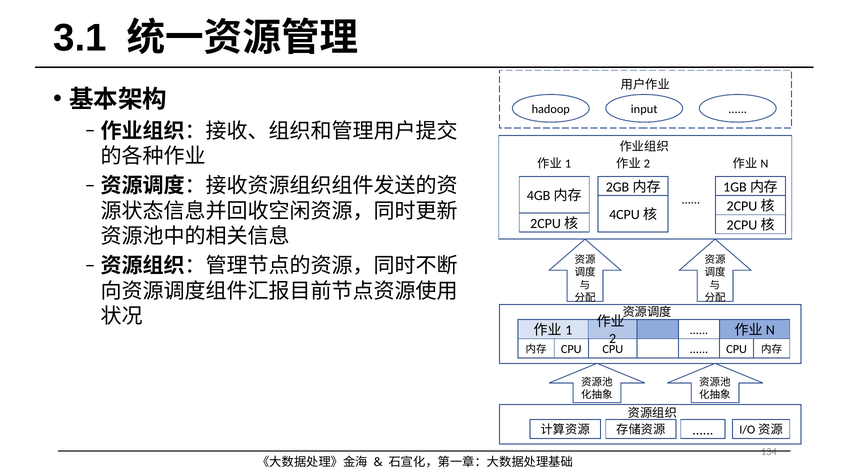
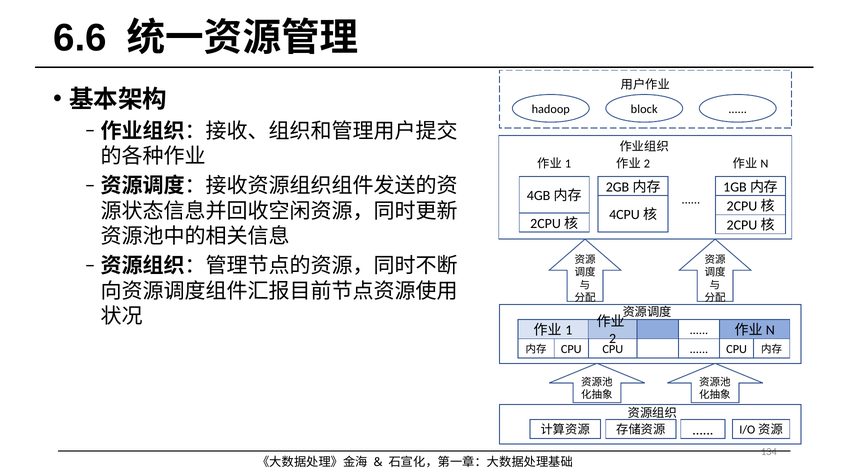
3.1: 3.1 -> 6.6 (80, 38)
input: input -> block (644, 109)
